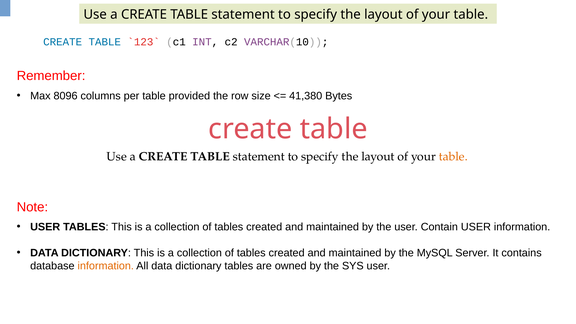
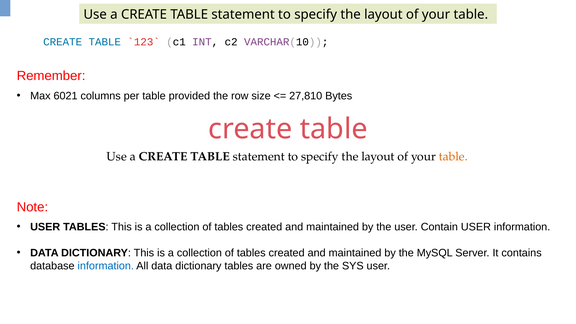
8096: 8096 -> 6021 (66, 96)
41,380: 41,380 -> 27,810 (306, 96)
information colour: orange -> blue (106, 266)
